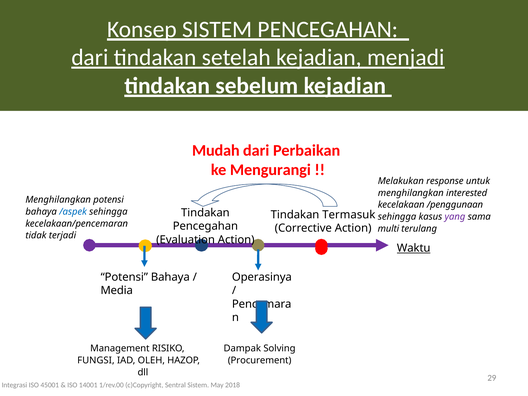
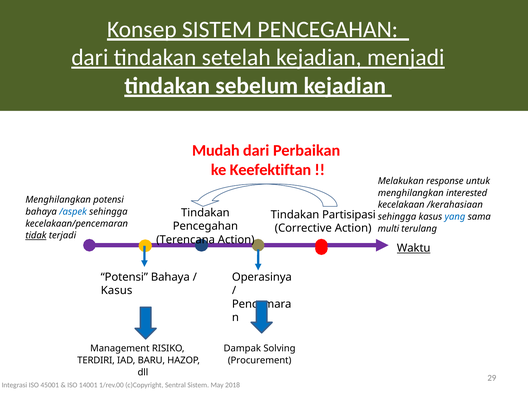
Mengurangi: Mengurangi -> Keefektiftan (270, 170)
/penggunaan: /penggunaan -> /kerahasiaan (455, 205)
Termasuk: Termasuk -> Partisipasi (349, 215)
yang colour: purple -> blue (455, 217)
tidak underline: none -> present (36, 236)
Evaluation: Evaluation -> Terencana (186, 240)
Media: Media -> Kasus (117, 290)
FUNGSI: FUNGSI -> TERDIRI (96, 360)
OLEH: OLEH -> BARU (151, 360)
